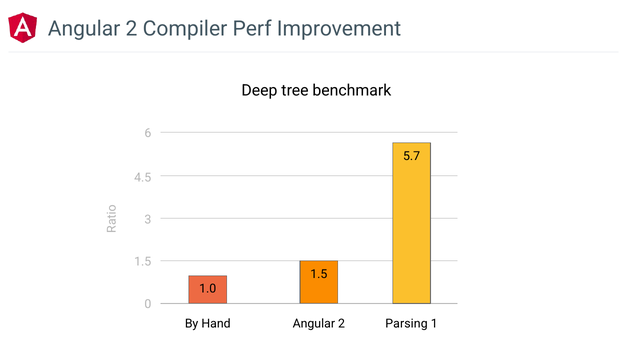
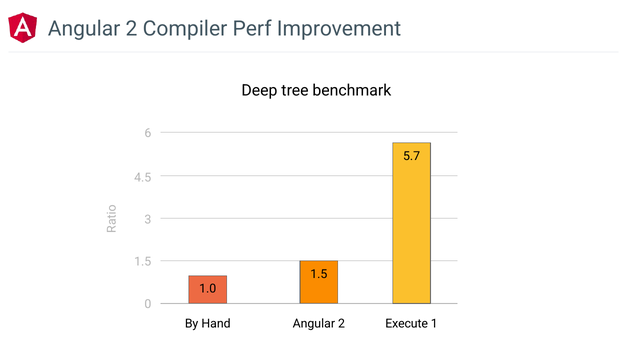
Parsing: Parsing -> Execute (407, 324)
